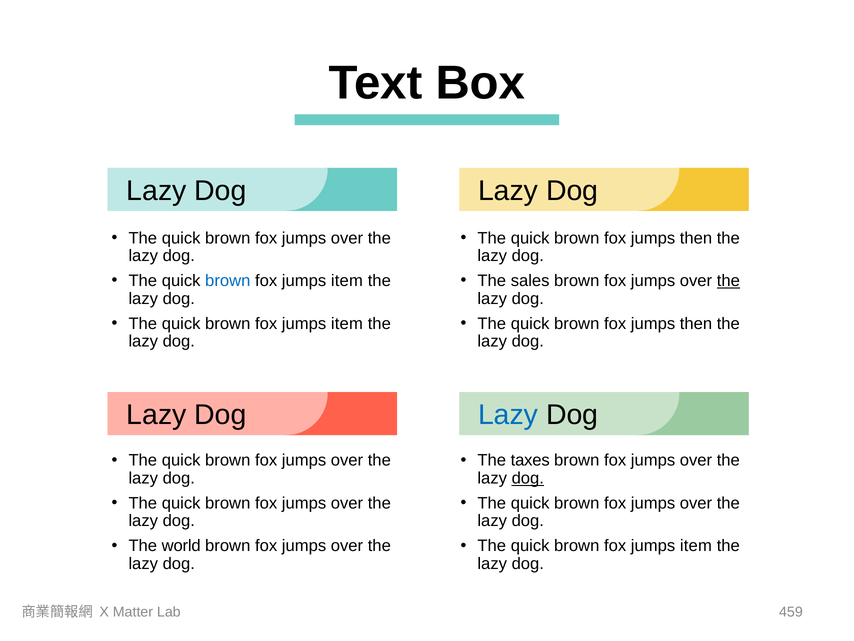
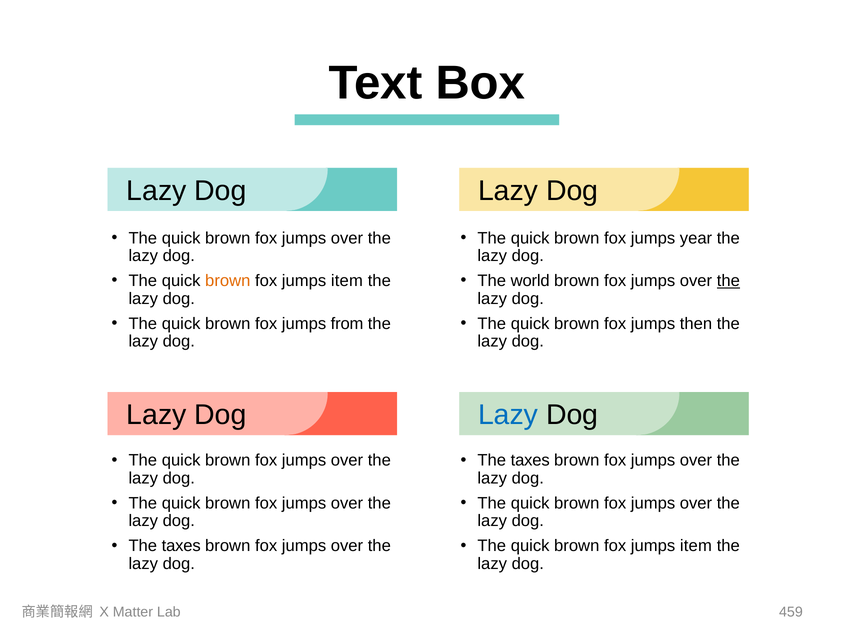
then: then -> year (696, 238)
brown colour: blue -> orange (228, 281)
sales: sales -> world (530, 281)
item: item -> from (347, 323)
dog underline: present -> none (528, 478)
world: world -> taxes (181, 546)
